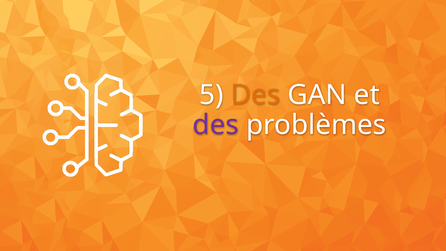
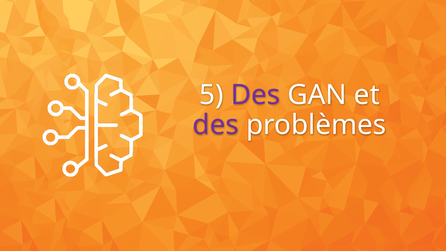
Des colour: orange -> purple (255, 95)
